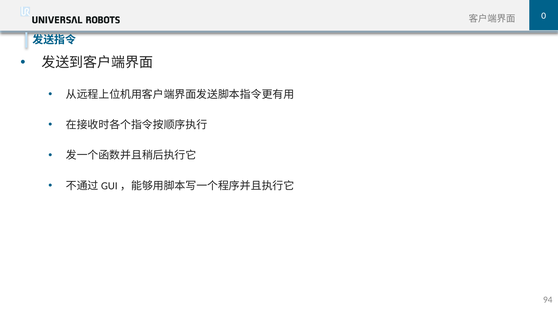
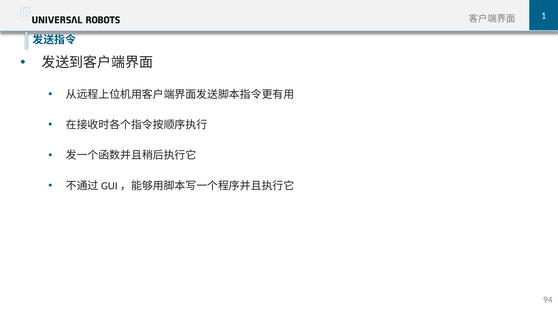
0: 0 -> 1 (544, 16)
